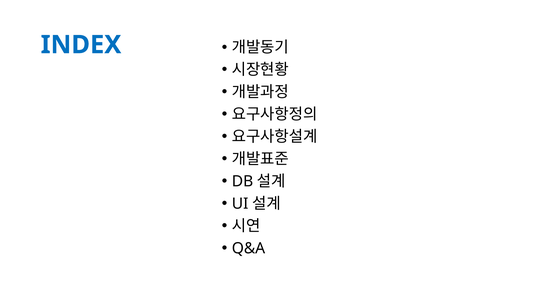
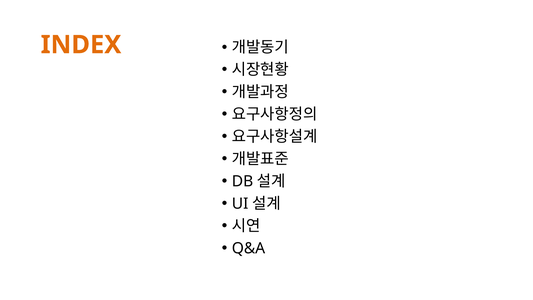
INDEX colour: blue -> orange (81, 45)
